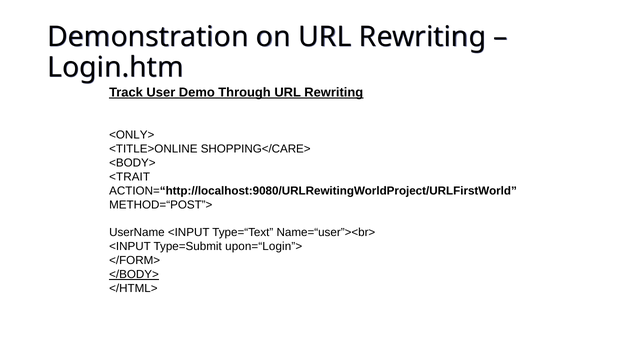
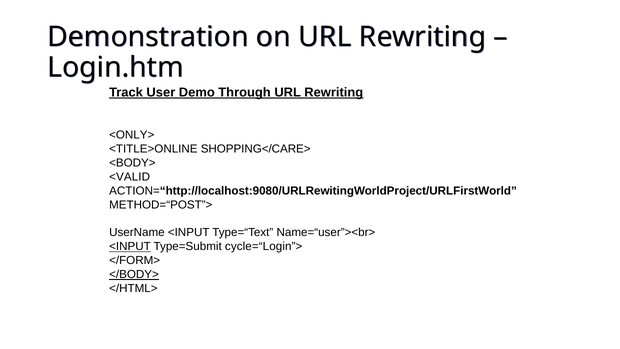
<TRAIT: <TRAIT -> <VALID (130, 177)
<INPUT underline: none -> present (130, 246)
upon=“Login”>: upon=“Login”> -> cycle=“Login”> (264, 246)
